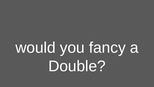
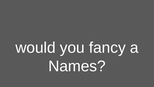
Double: Double -> Names (77, 66)
